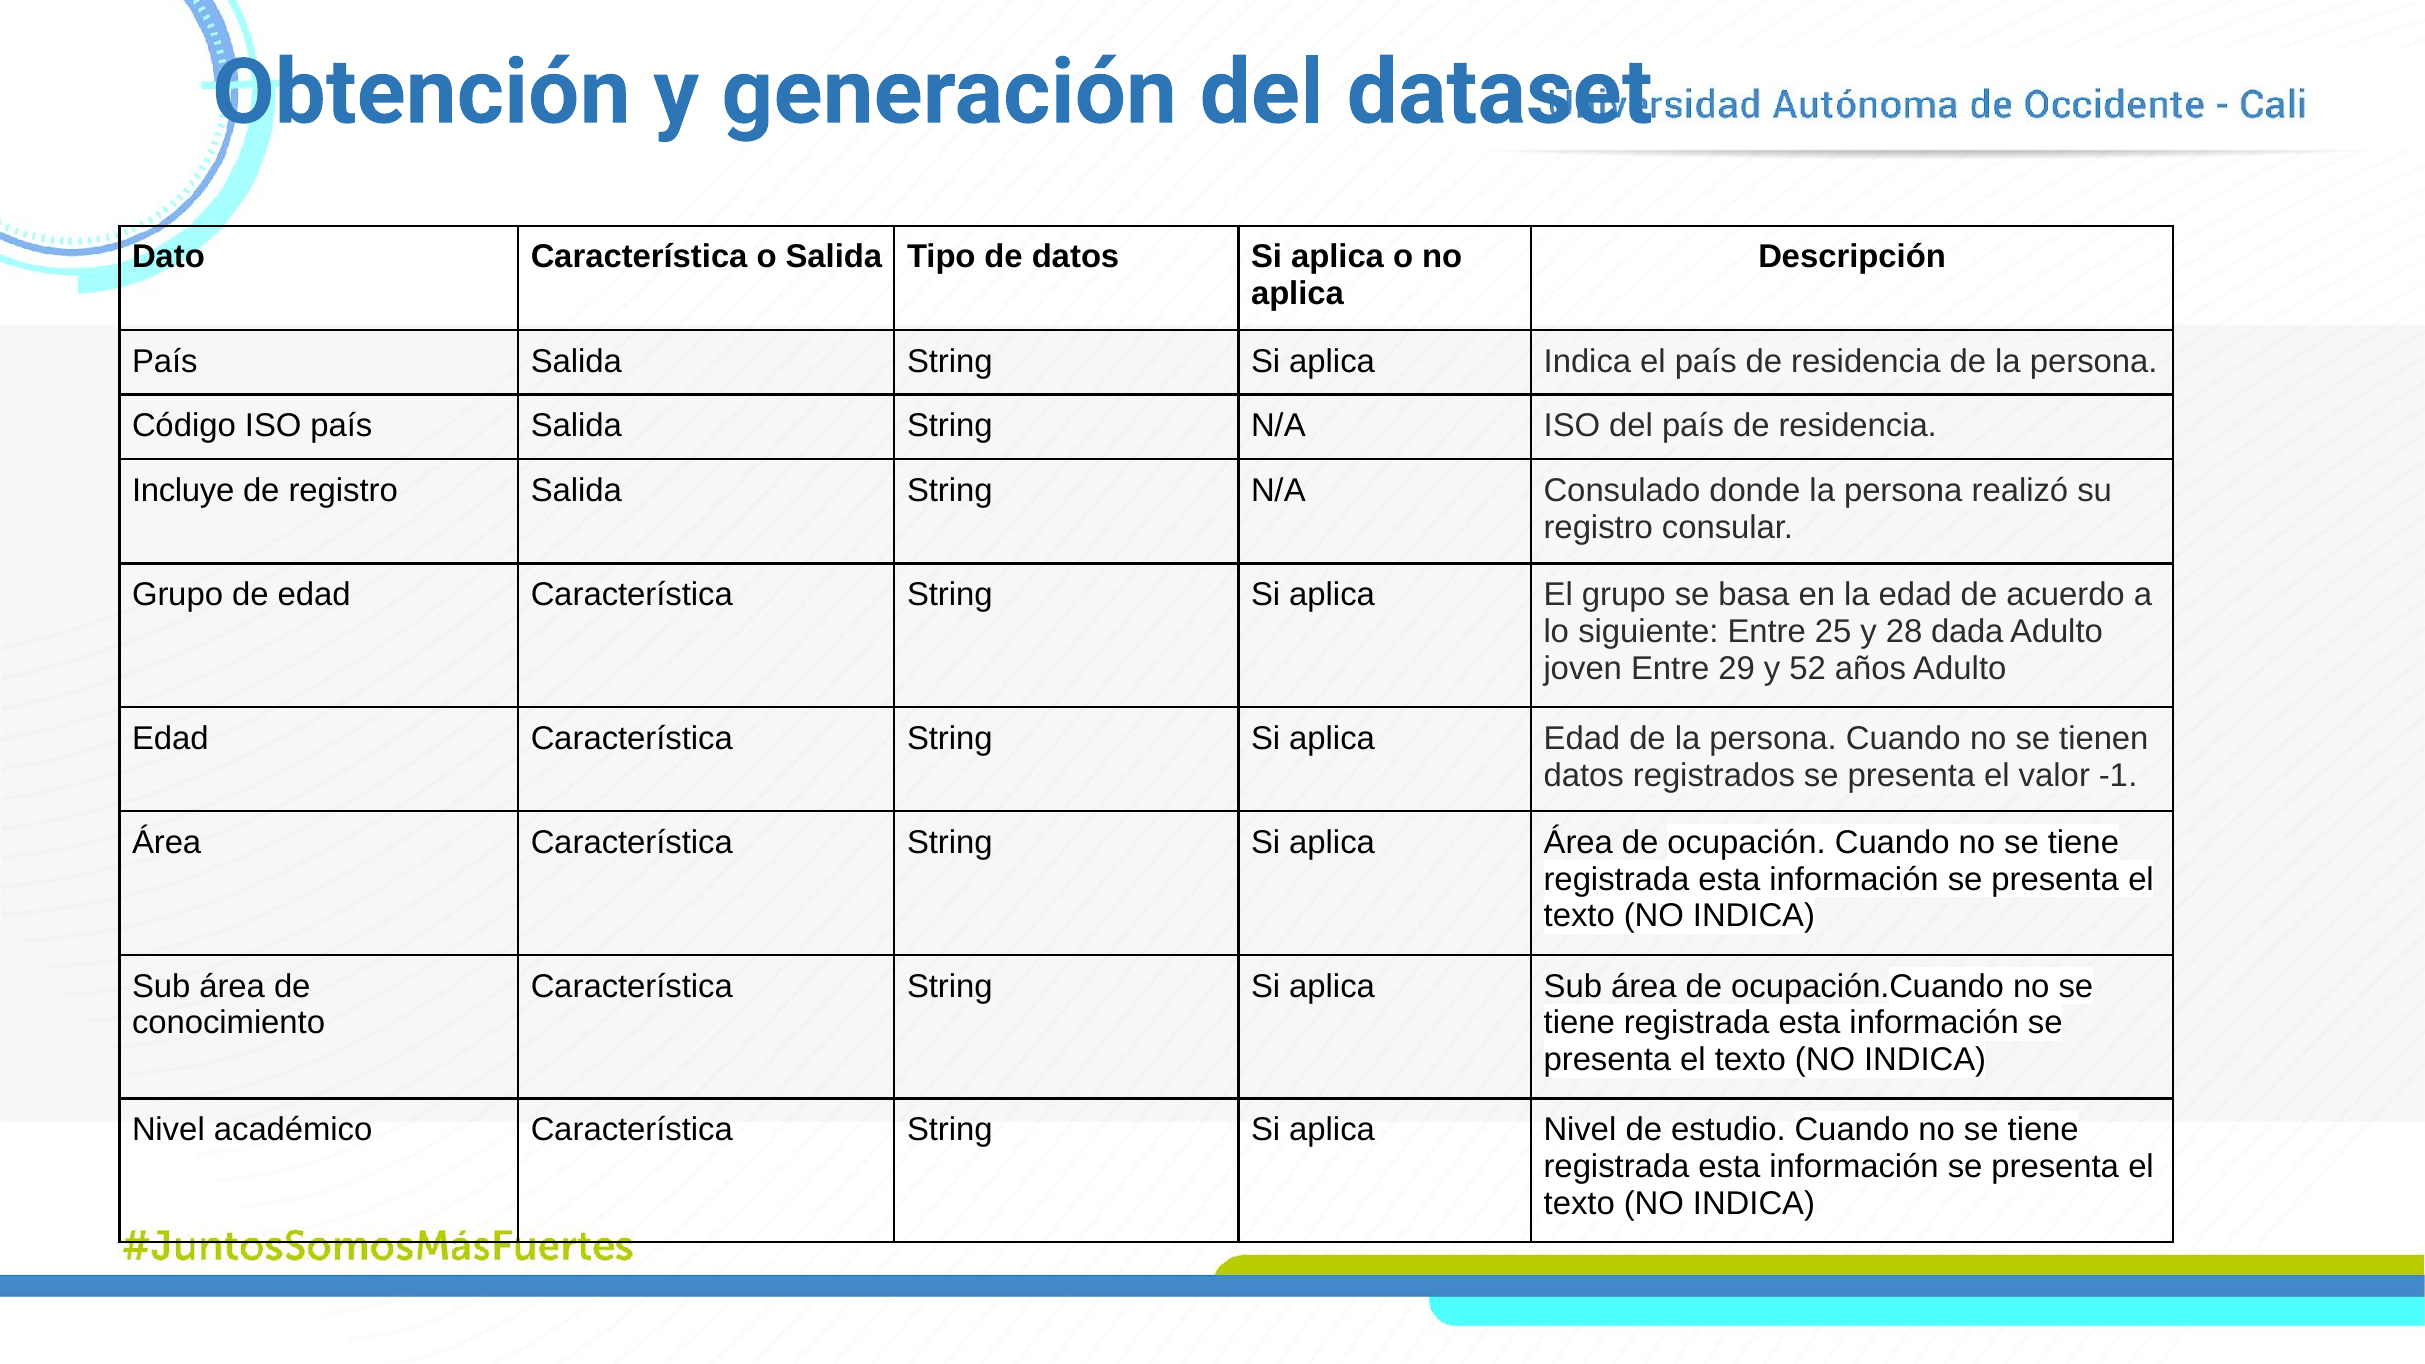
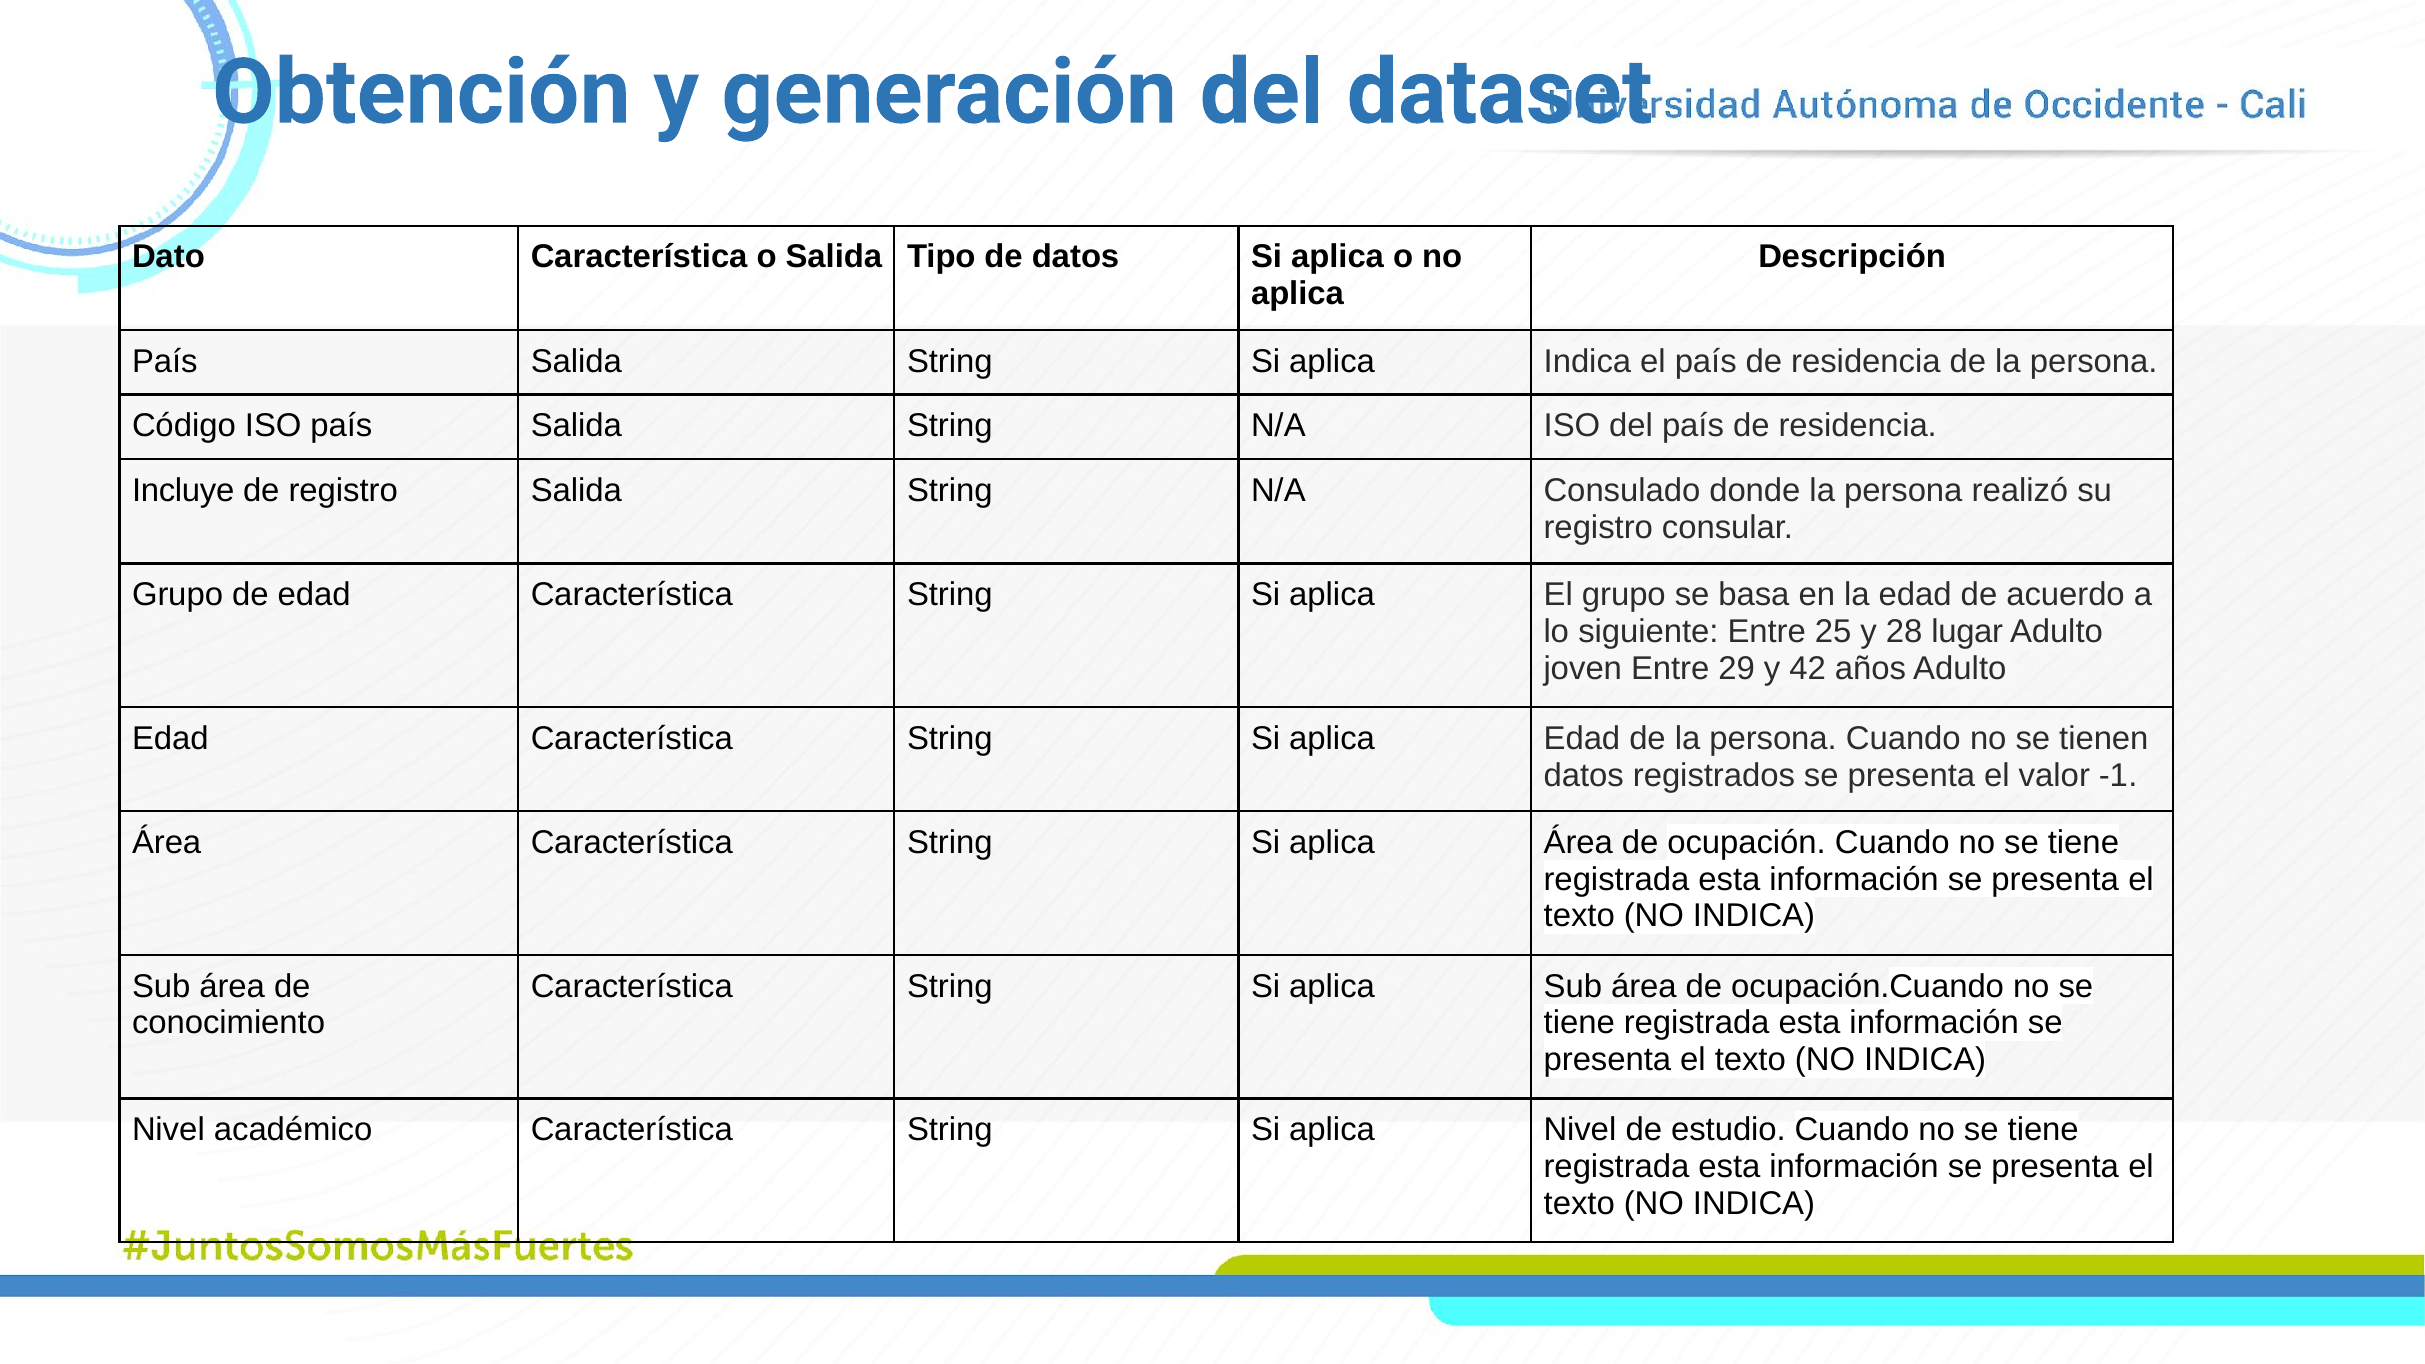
dada: dada -> lugar (1967, 632)
52: 52 -> 42 (1808, 668)
